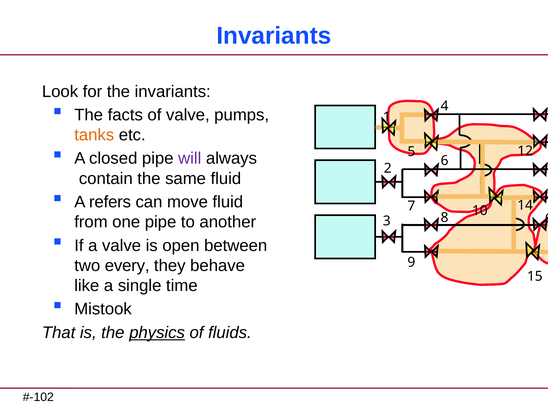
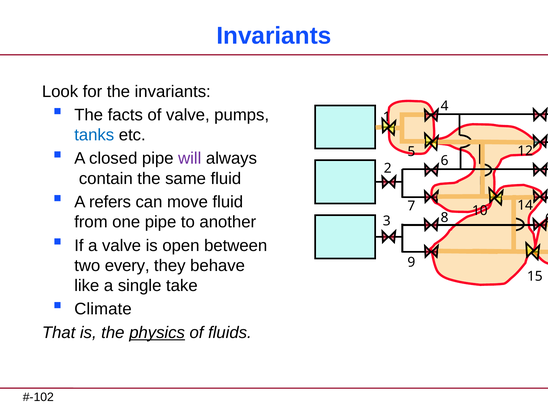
tanks colour: orange -> blue (94, 135)
time: time -> take (182, 286)
Mistook: Mistook -> Climate (103, 309)
